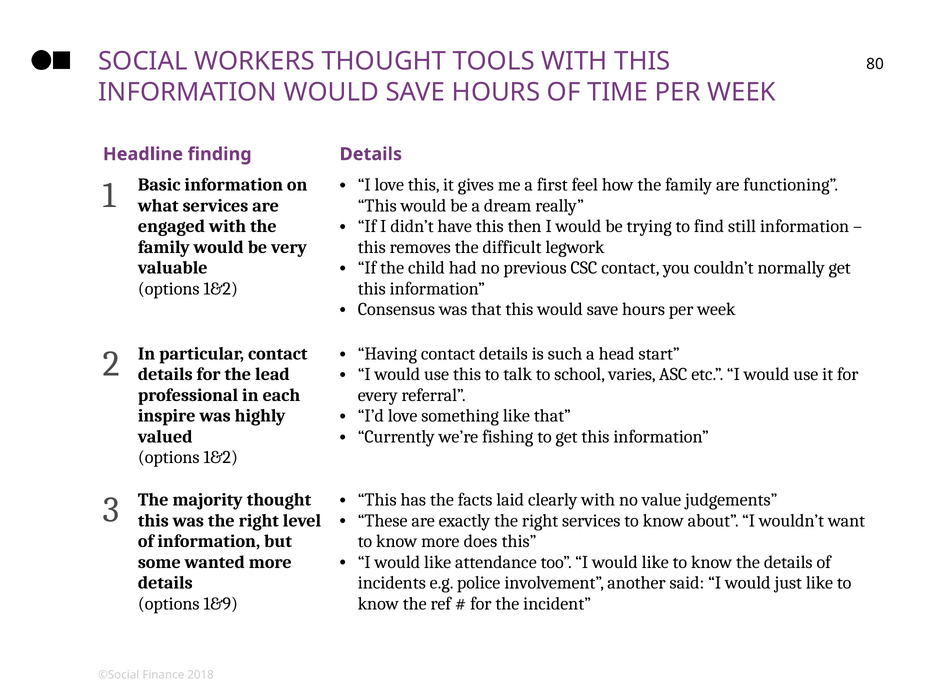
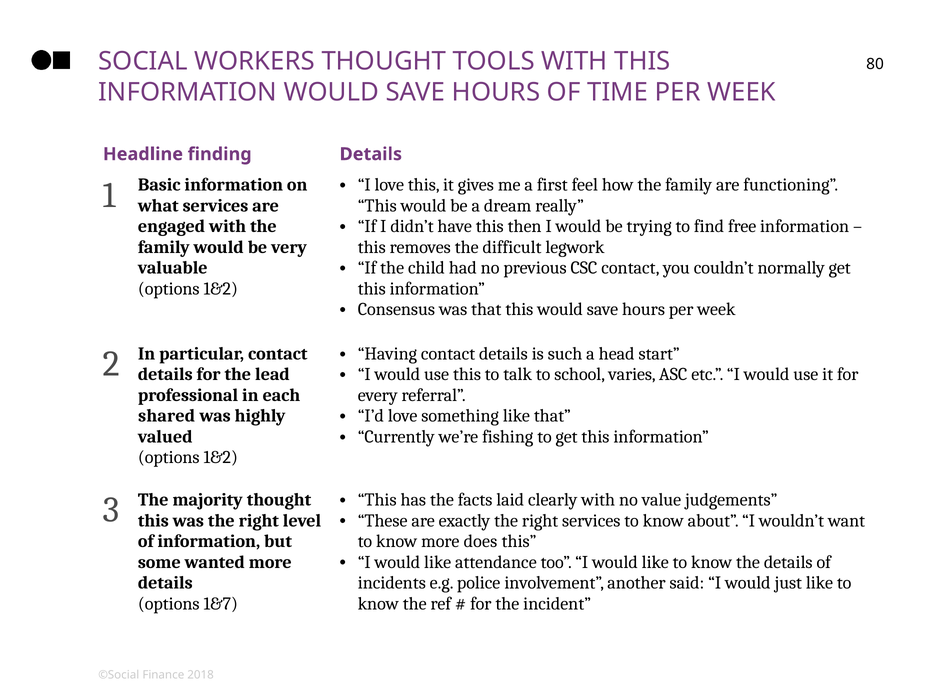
still: still -> free (742, 226)
inspire: inspire -> shared (167, 416)
1&9: 1&9 -> 1&7 (221, 603)
